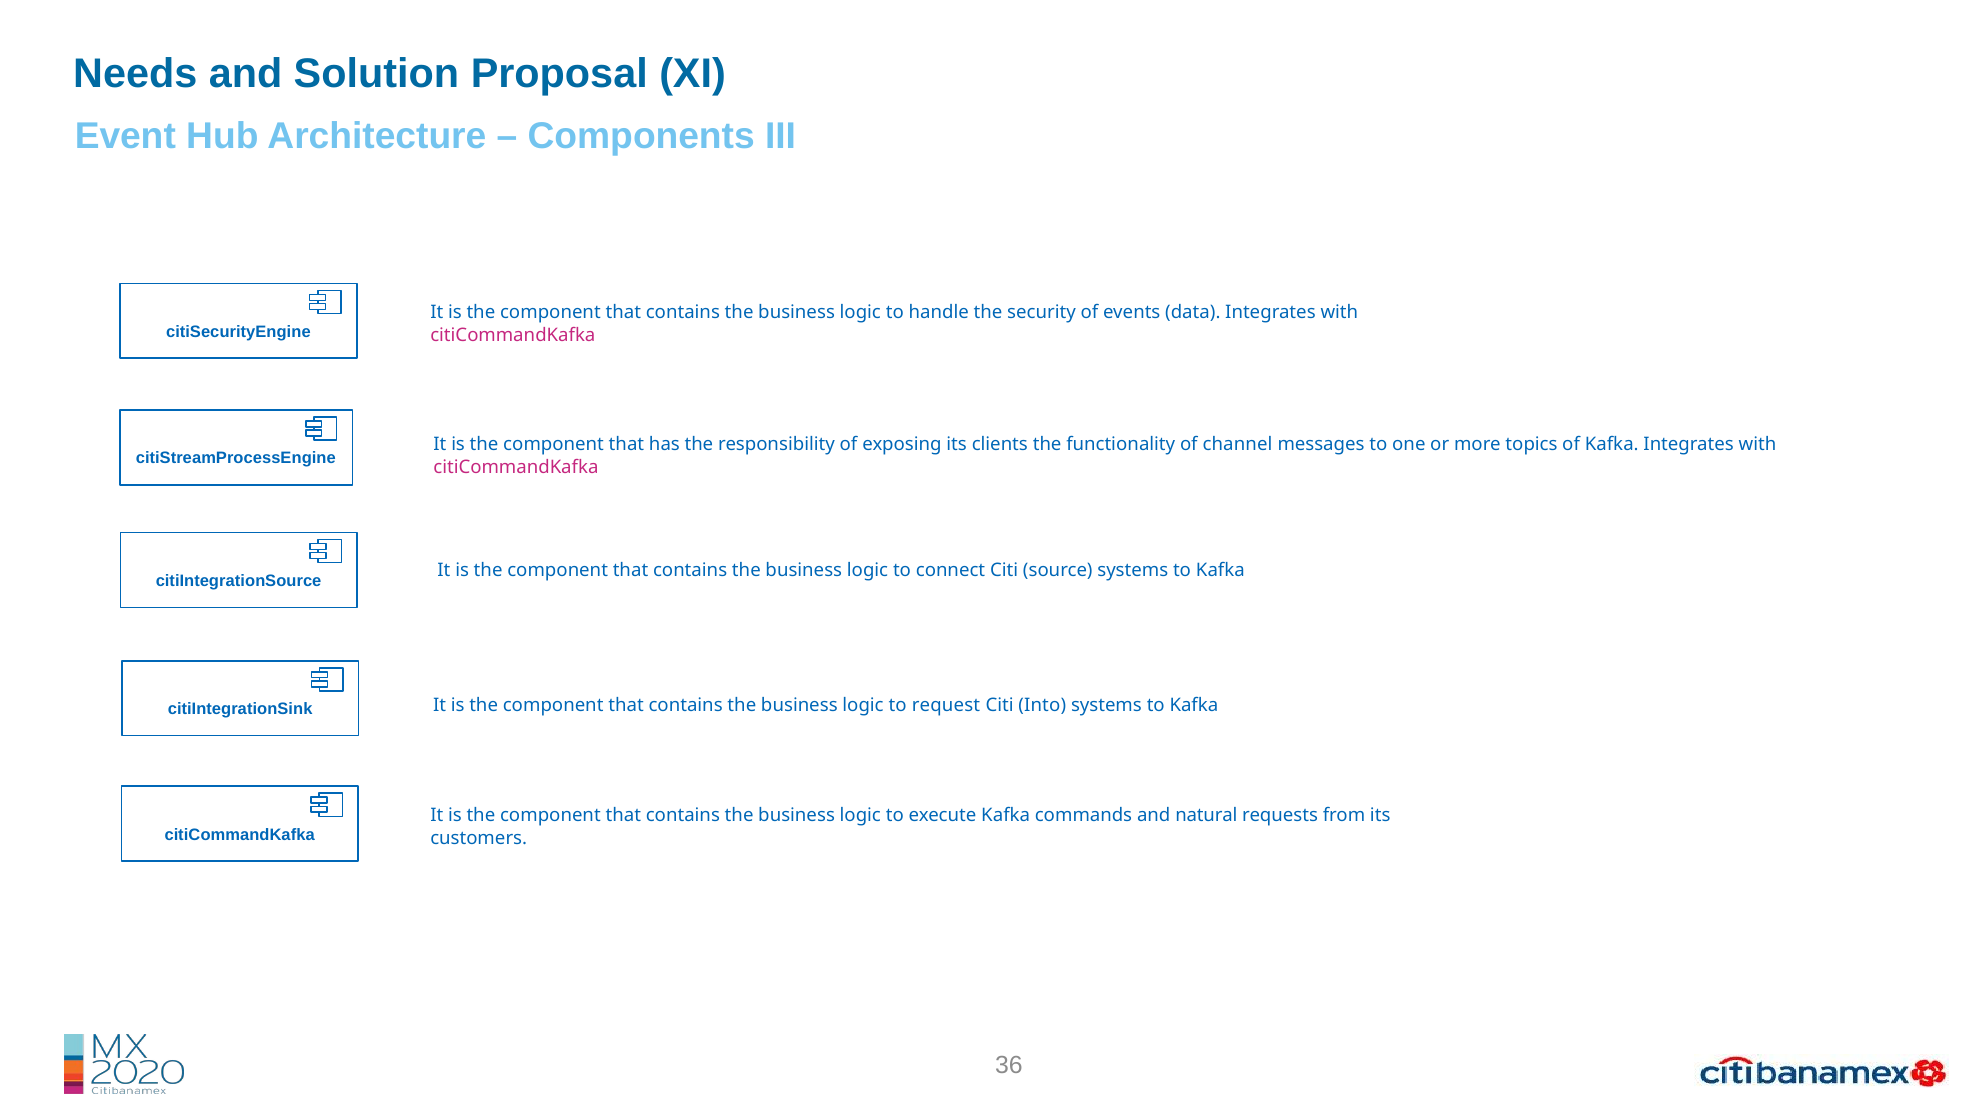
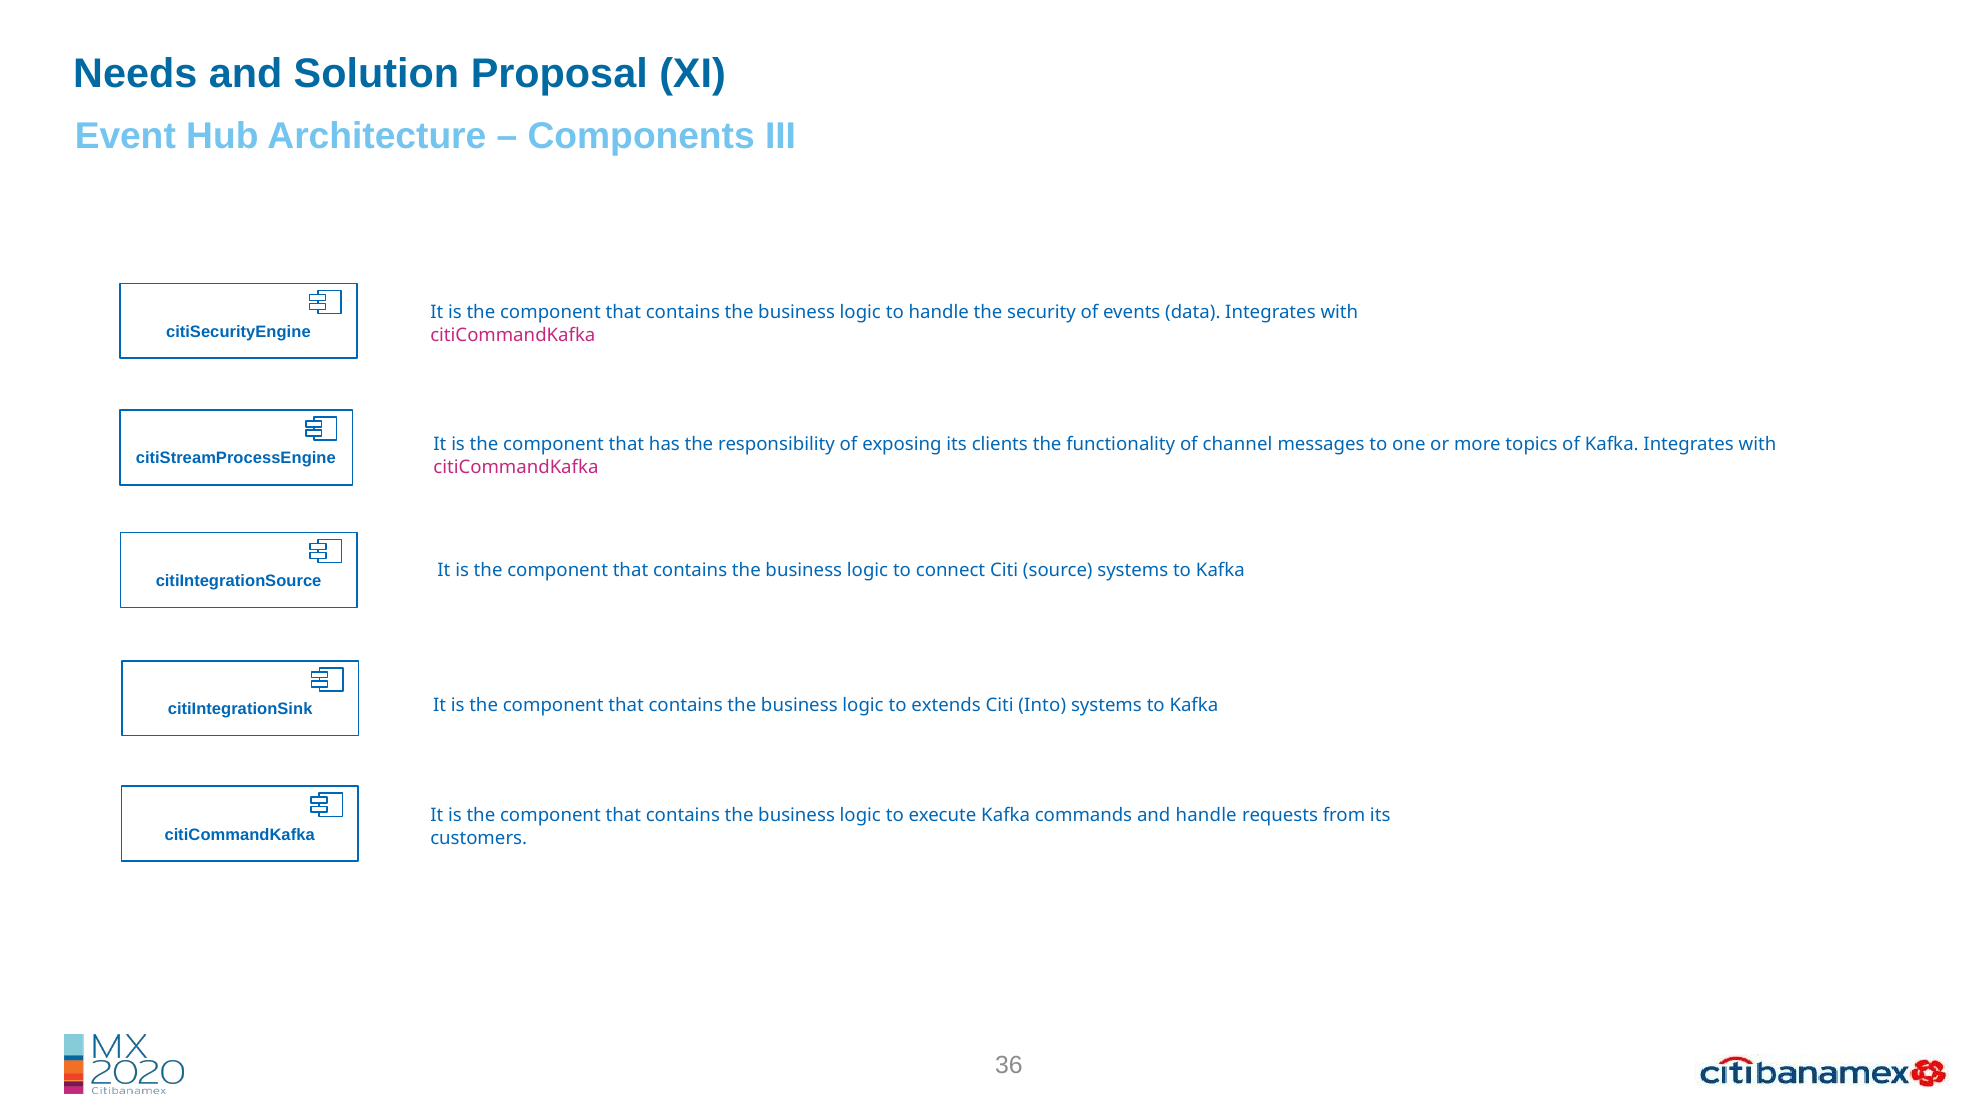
request: request -> extends (946, 705)
and natural: natural -> handle (1206, 816)
